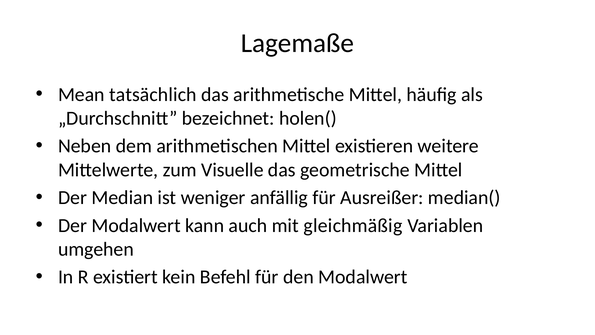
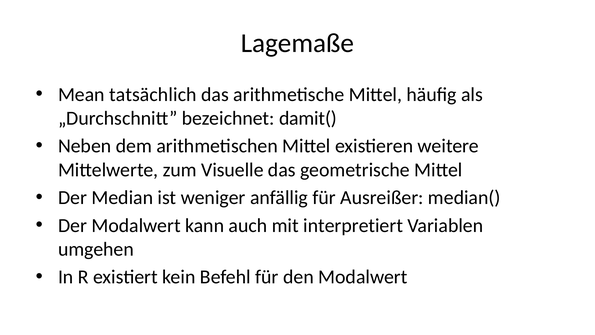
holen(: holen( -> damit( (308, 118)
gleichmäßig: gleichmäßig -> interpretiert (353, 225)
